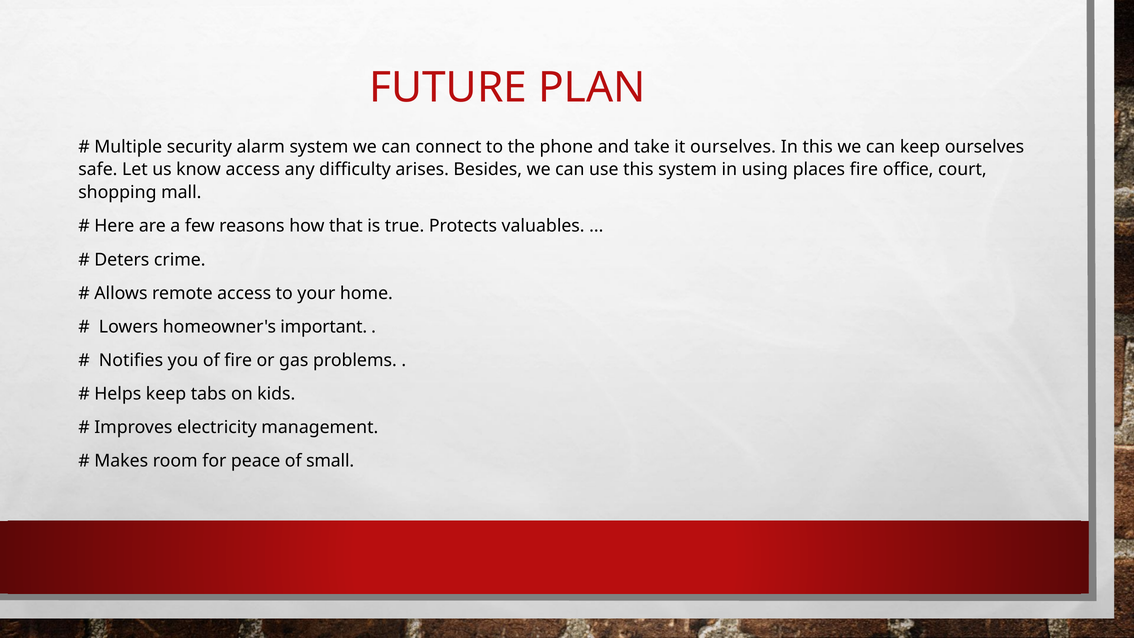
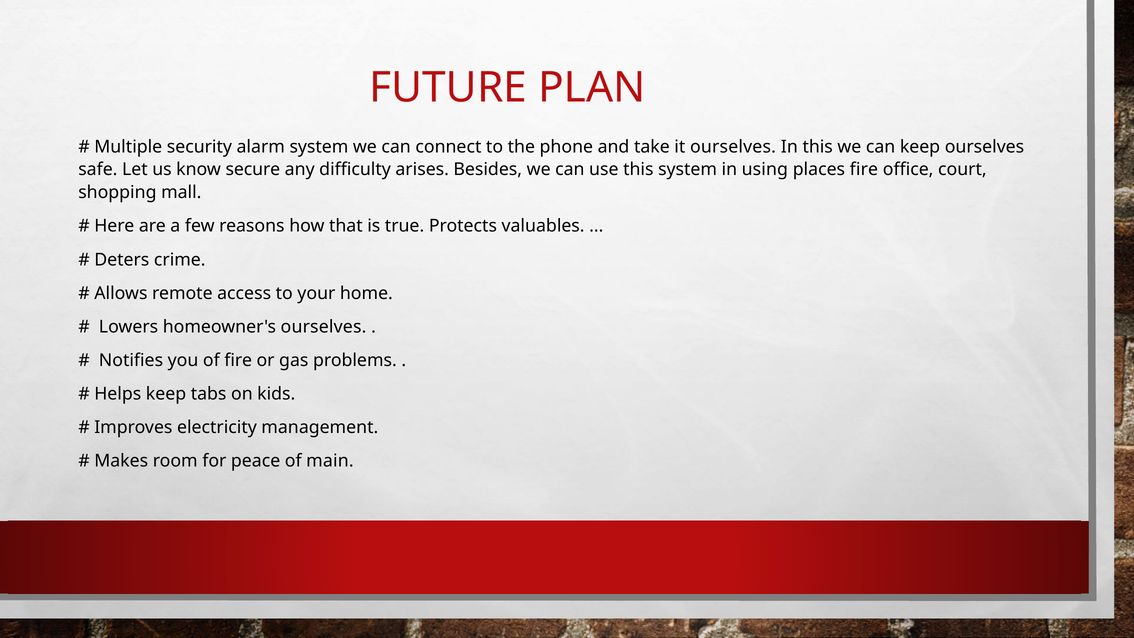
know access: access -> secure (253, 170)
homeowner's important: important -> ourselves (324, 327)
small: small -> main (330, 461)
